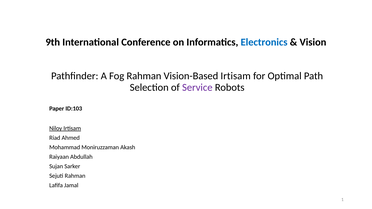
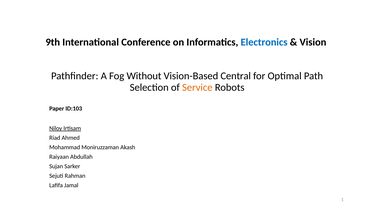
Fog Rahman: Rahman -> Without (144, 76)
Vision-Based Irtisam: Irtisam -> Central (236, 76)
Service colour: purple -> orange (197, 87)
